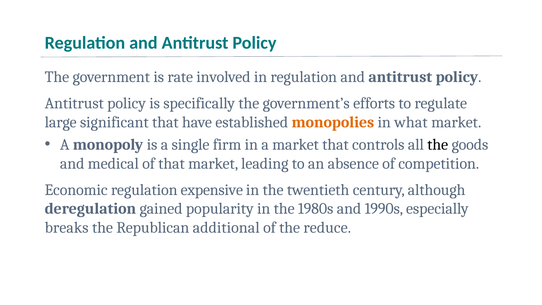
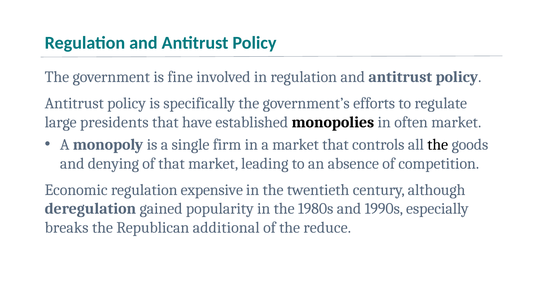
rate: rate -> fine (180, 77)
significant: significant -> presidents (114, 122)
monopolies colour: orange -> black (333, 122)
what: what -> often (411, 122)
medical: medical -> denying (113, 163)
